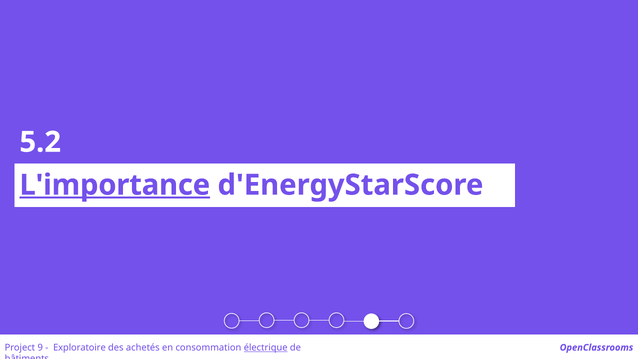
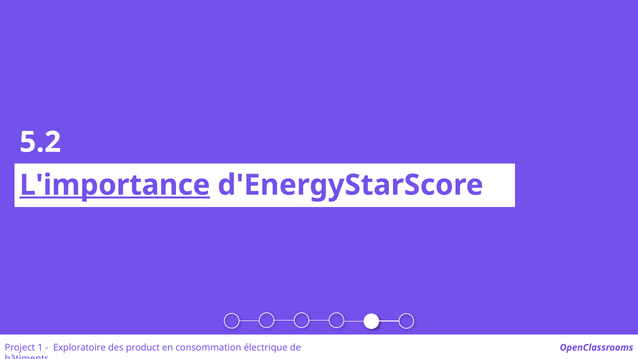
9: 9 -> 1 (40, 347)
achetés: achetés -> product (143, 347)
électrique underline: present -> none (266, 347)
